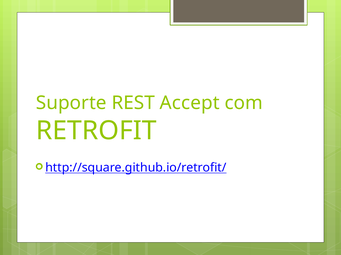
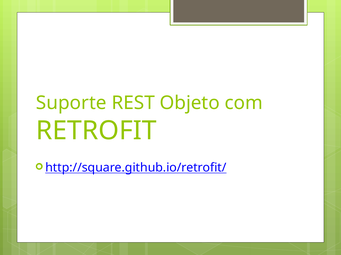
Accept: Accept -> Objeto (190, 103)
